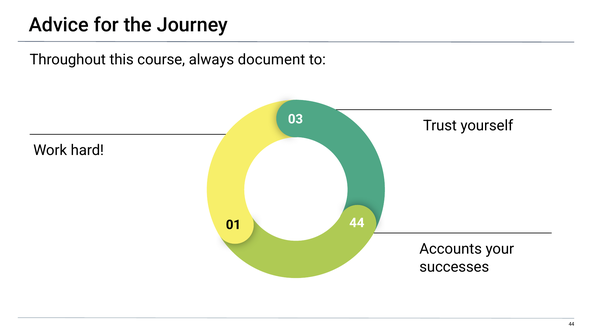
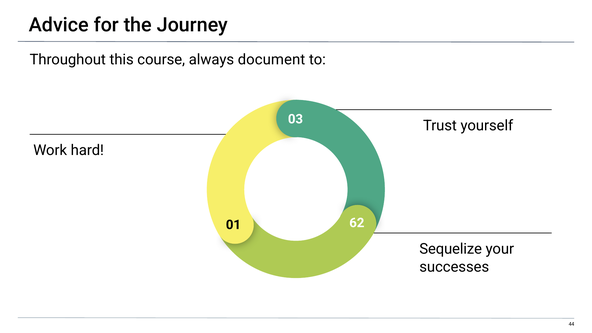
01 44: 44 -> 62 (357, 223)
Accounts: Accounts -> Sequelize (451, 249)
